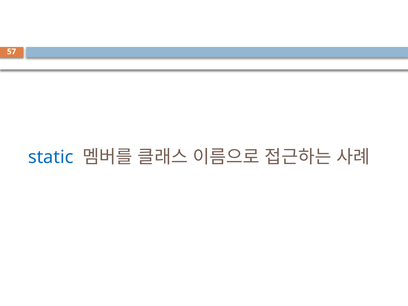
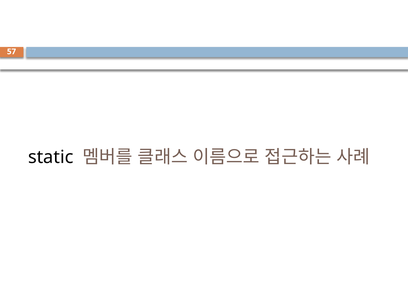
static colour: blue -> black (51, 157)
